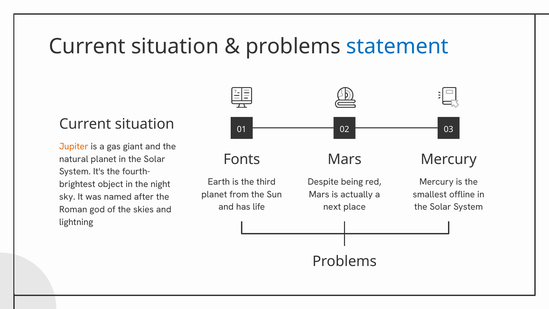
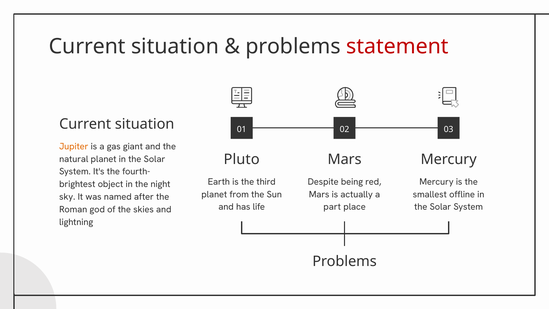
statement colour: blue -> red (397, 47)
Fonts: Fonts -> Pluto (242, 159)
next: next -> part (332, 207)
